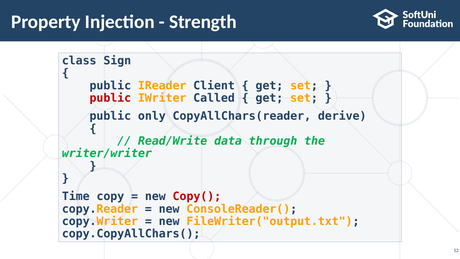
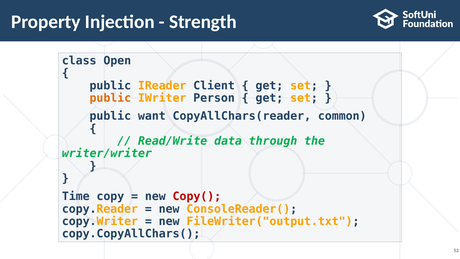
Sign: Sign -> Open (117, 61)
public colour: red -> orange (110, 98)
Called: Called -> Person (214, 98)
only: only -> want (152, 116)
derive: derive -> common (342, 116)
